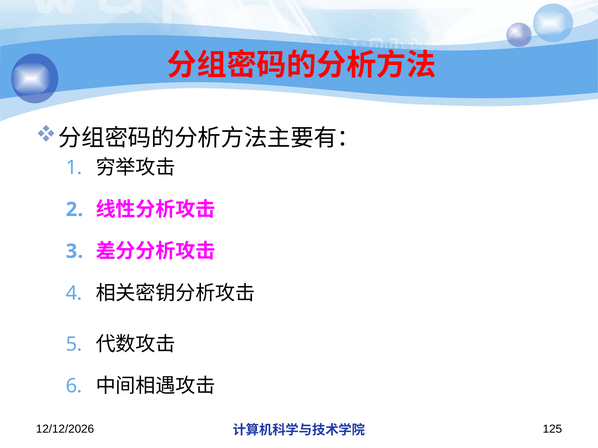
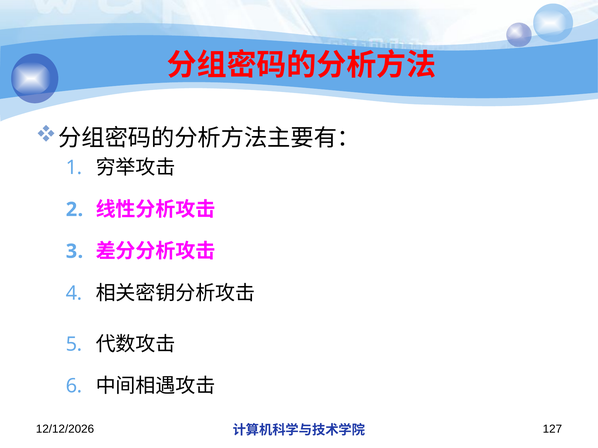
125: 125 -> 127 (552, 429)
